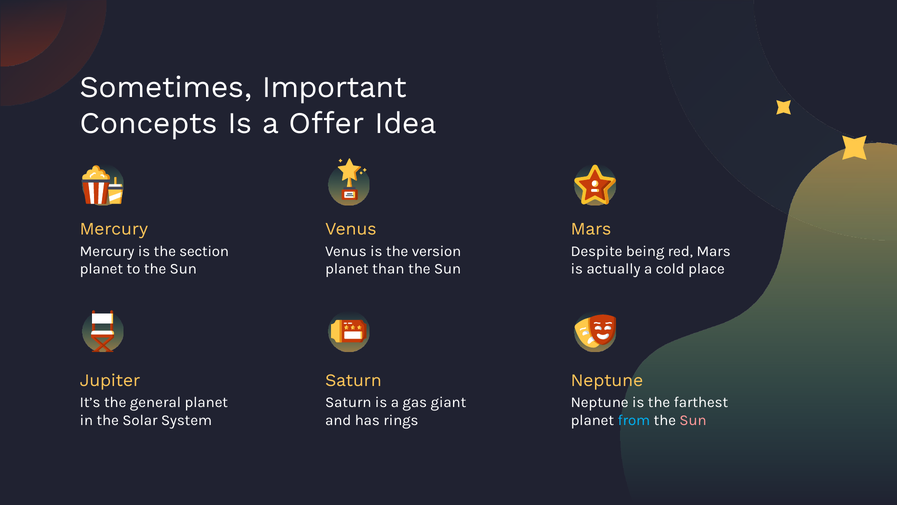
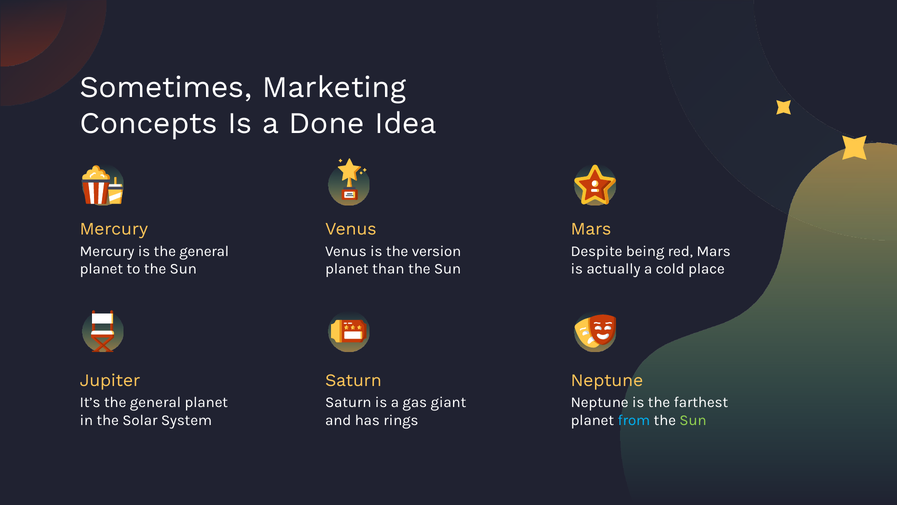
Important: Important -> Marketing (334, 87)
Offer: Offer -> Done (327, 123)
is the section: section -> general (204, 251)
Sun colour: pink -> light green (693, 420)
